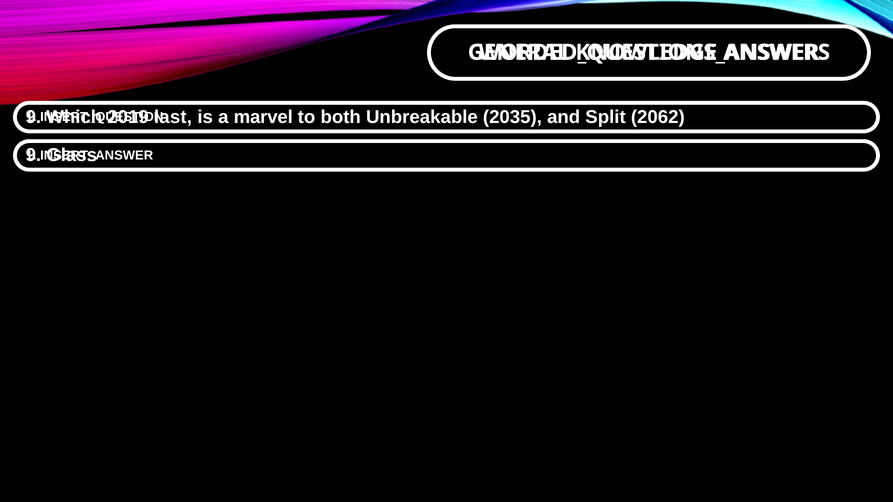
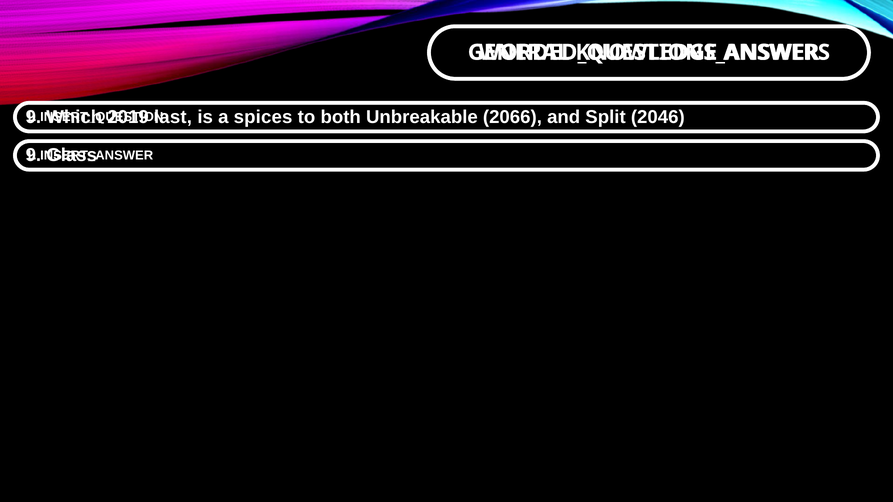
marvel: marvel -> spices (263, 117)
2035: 2035 -> 2066 (512, 117)
2062: 2062 -> 2046 (658, 117)
